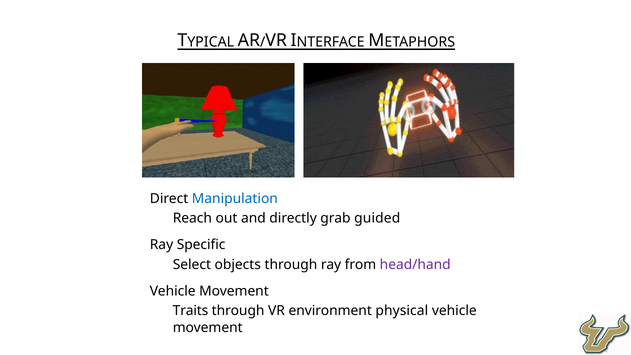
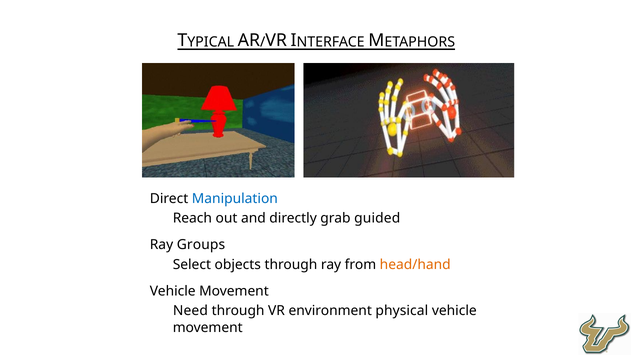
Specific: Specific -> Groups (201, 245)
head/hand colour: purple -> orange (415, 265)
Traits: Traits -> Need (190, 311)
